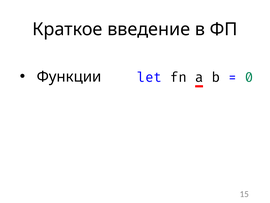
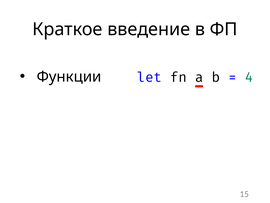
0: 0 -> 4 (249, 77)
